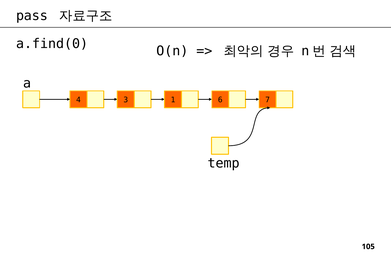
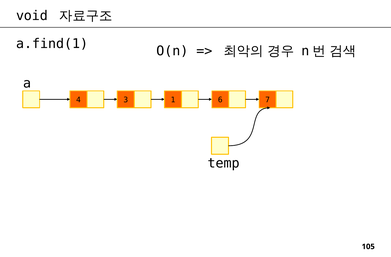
pass: pass -> void (32, 16)
a.find(0: a.find(0 -> a.find(1 (52, 44)
